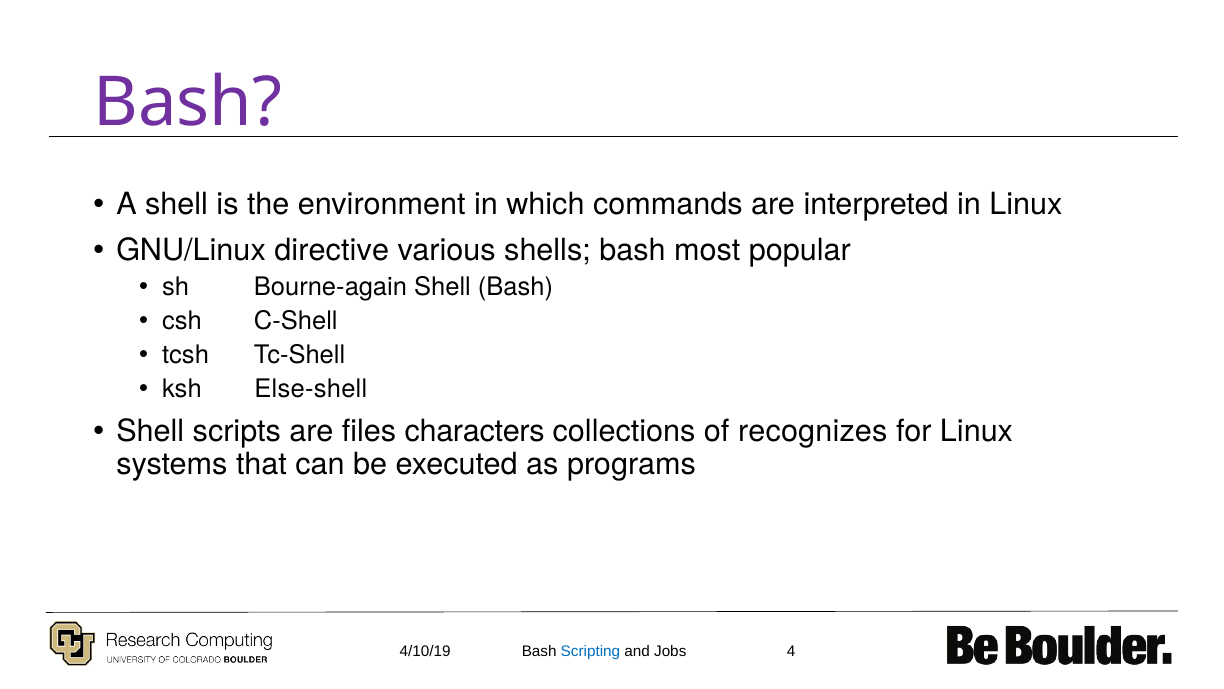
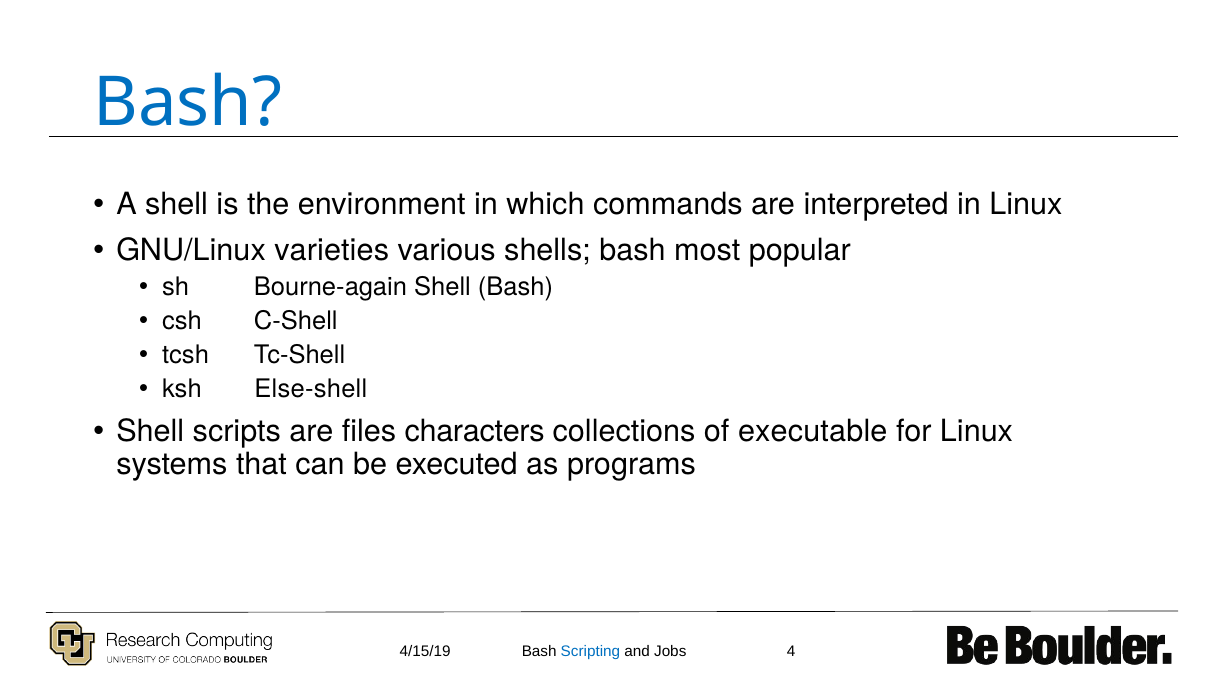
Bash colour: purple -> blue (188, 103)
directive: directive -> varieties (332, 250)
recognizes: recognizes -> executable (813, 431)
4/10/19: 4/10/19 -> 4/15/19 (425, 651)
